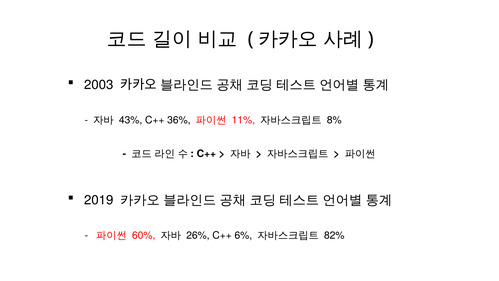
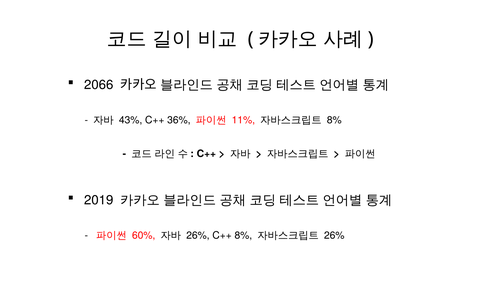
2003: 2003 -> 2066 (99, 85)
C++ 6%: 6% -> 8% (243, 235)
82%: 82% -> 26% (334, 235)
